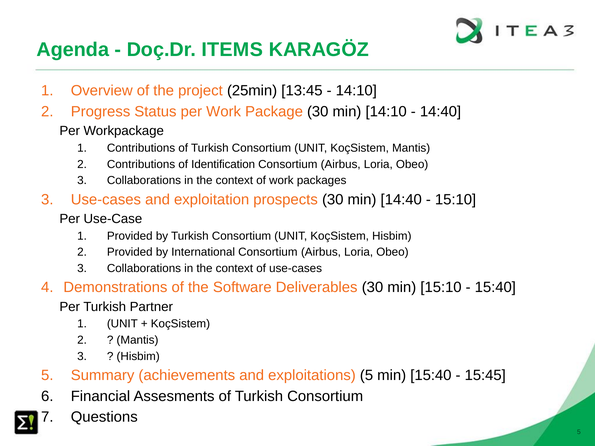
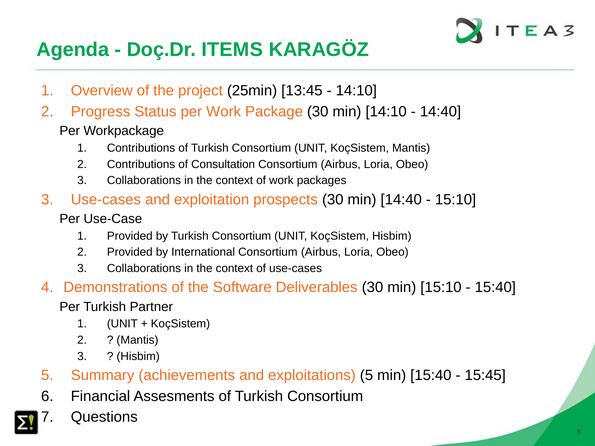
Identification: Identification -> Consultation (223, 164)
